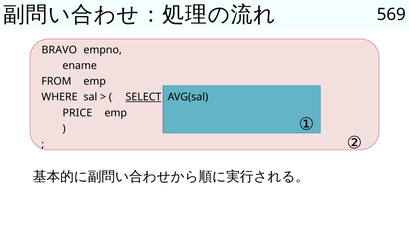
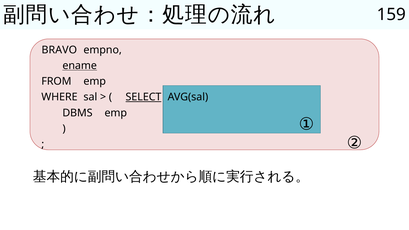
569: 569 -> 159 (391, 14)
ename underline: none -> present (80, 66)
PRICE: PRICE -> DBMS (77, 113)
